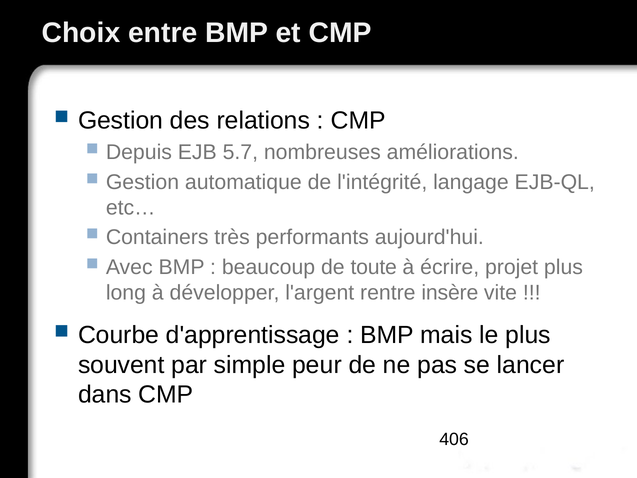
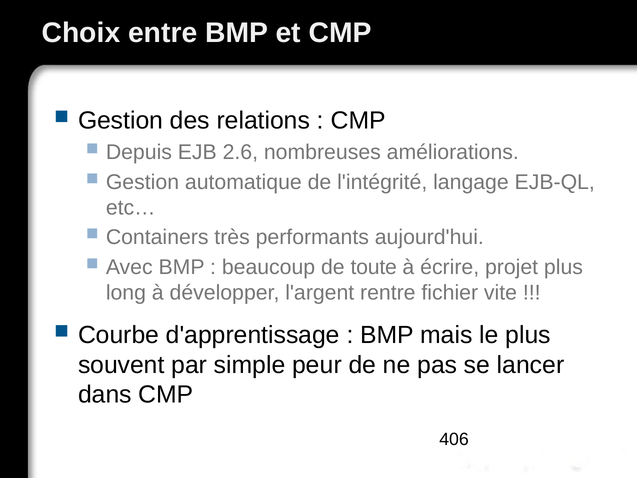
5.7: 5.7 -> 2.6 (240, 152)
insère: insère -> fichier (450, 292)
